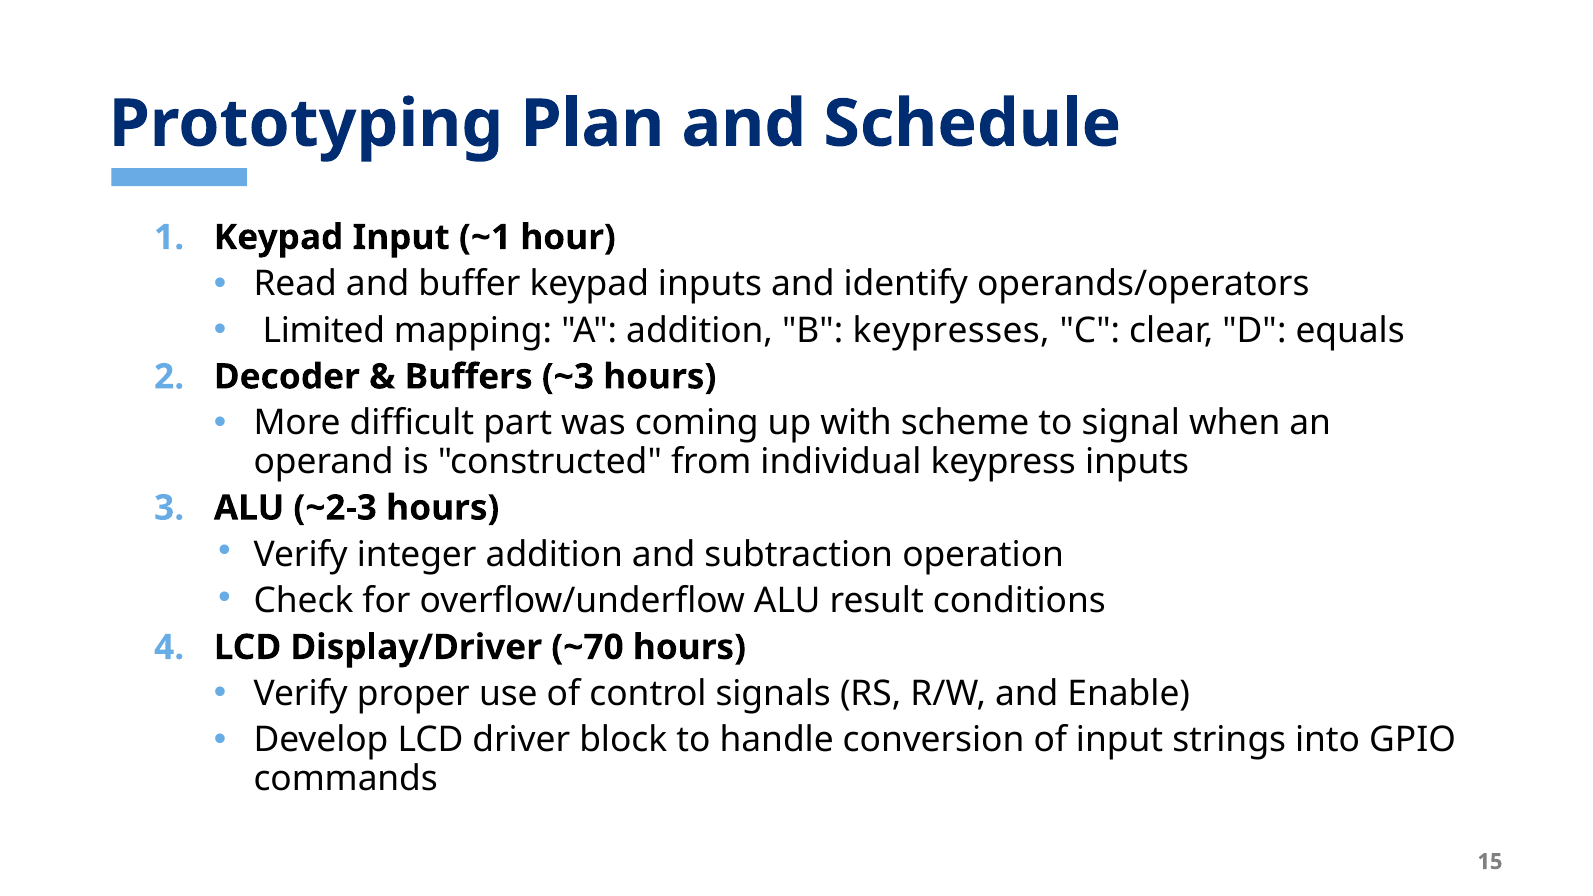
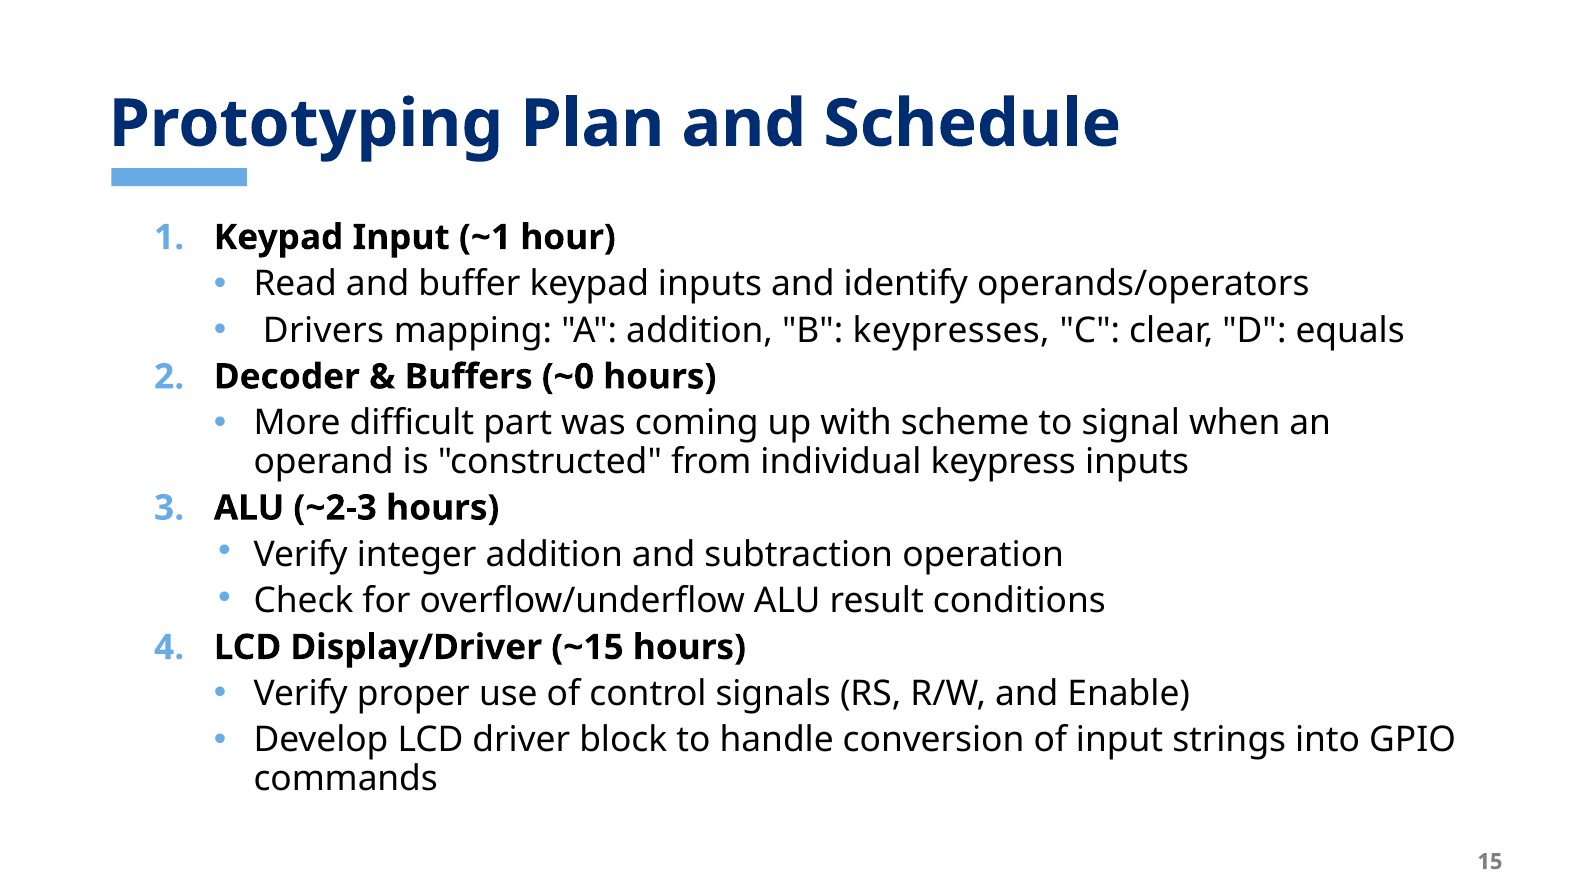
Limited: Limited -> Drivers (323, 330)
~3: ~3 -> ~0 (568, 377)
~70: ~70 -> ~15 (588, 647)
